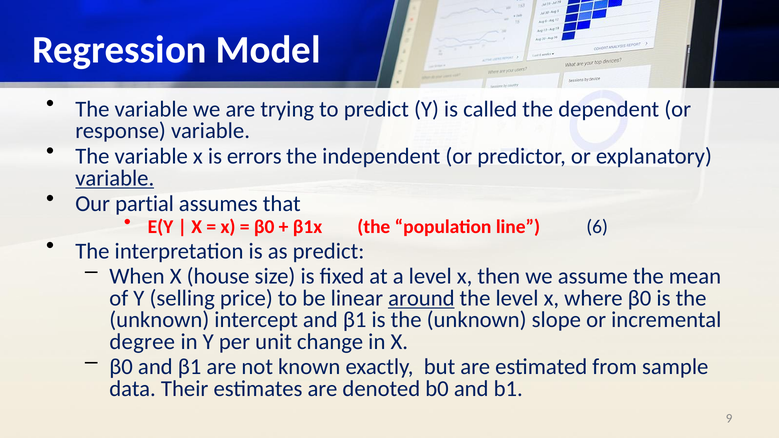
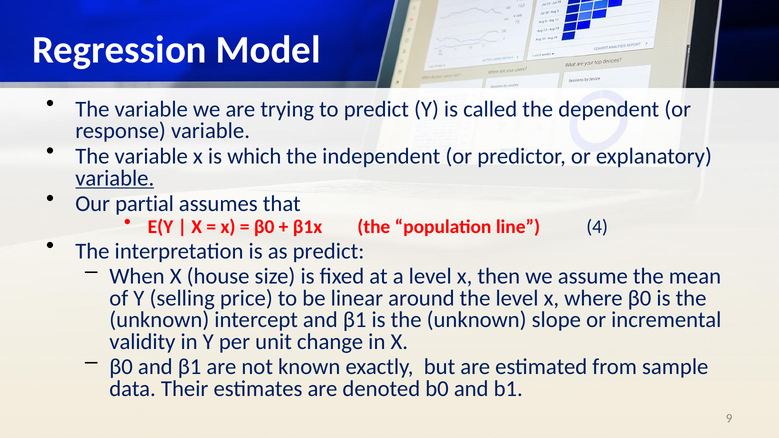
errors: errors -> which (254, 157)
6: 6 -> 4 (597, 227)
around underline: present -> none (421, 298)
degree: degree -> validity (142, 342)
